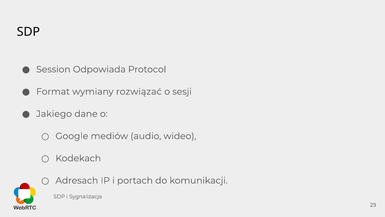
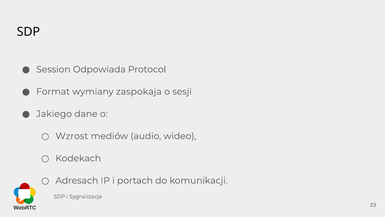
rozwiązać: rozwiązać -> zaspokaja (139, 91)
Google: Google -> Wzrost (72, 136)
